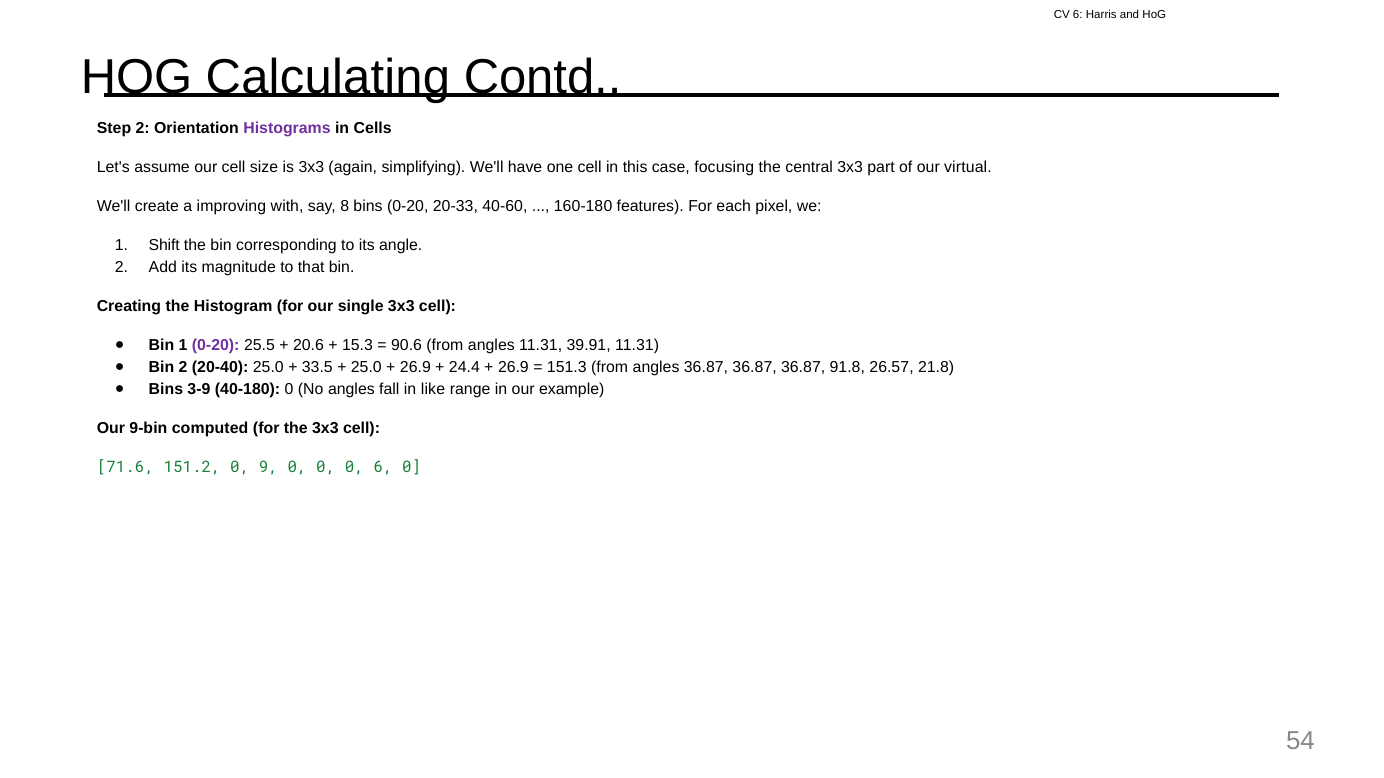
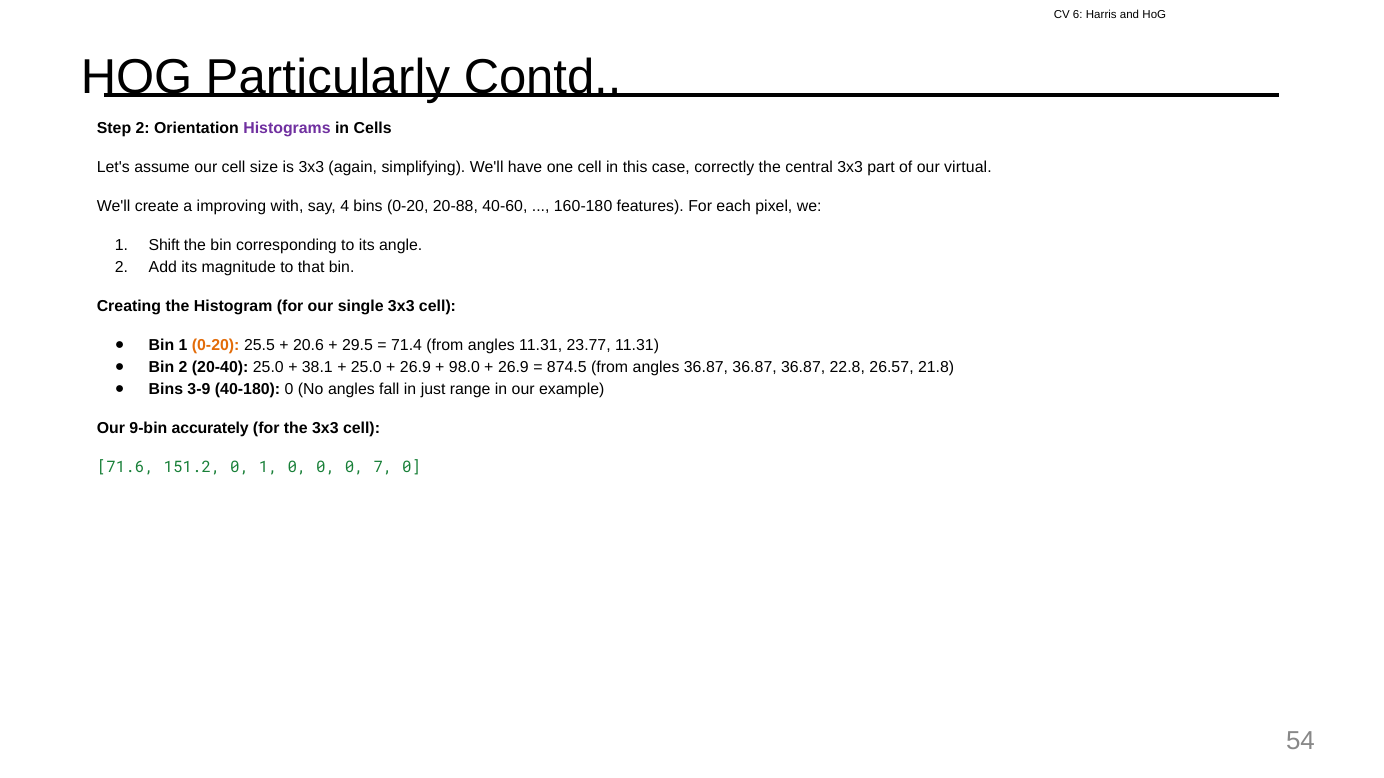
Calculating: Calculating -> Particularly (328, 77)
focusing: focusing -> correctly (724, 167)
8: 8 -> 4 (345, 206)
20-33: 20-33 -> 20-88 (455, 206)
0-20 colour: purple -> orange (216, 346)
15.3: 15.3 -> 29.5 (358, 346)
90.6: 90.6 -> 71.4 (407, 346)
39.91: 39.91 -> 23.77 (589, 346)
33.5: 33.5 -> 38.1 (317, 368)
24.4: 24.4 -> 98.0 (464, 368)
151.3: 151.3 -> 874.5 (567, 368)
91.8: 91.8 -> 22.8 (847, 368)
like: like -> just (433, 390)
computed: computed -> accurately (210, 429)
0 9: 9 -> 1 (268, 468)
0 6: 6 -> 7 (383, 468)
